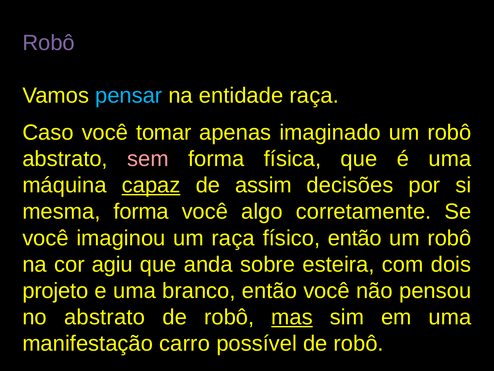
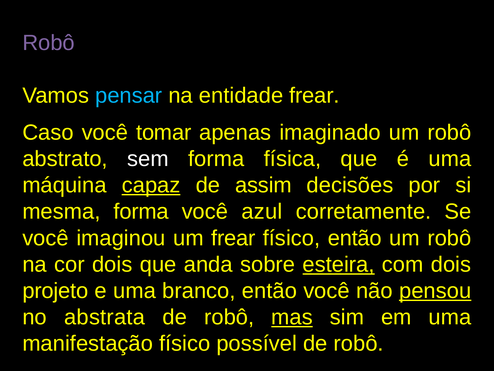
entidade raça: raça -> frear (314, 96)
sem colour: pink -> white (148, 159)
algo: algo -> azul (262, 211)
um raça: raça -> frear (233, 238)
cor agiu: agiu -> dois (112, 264)
esteira underline: none -> present (339, 264)
pensou underline: none -> present (435, 290)
no abstrato: abstrato -> abstrata (105, 317)
manifestação carro: carro -> físico (185, 343)
